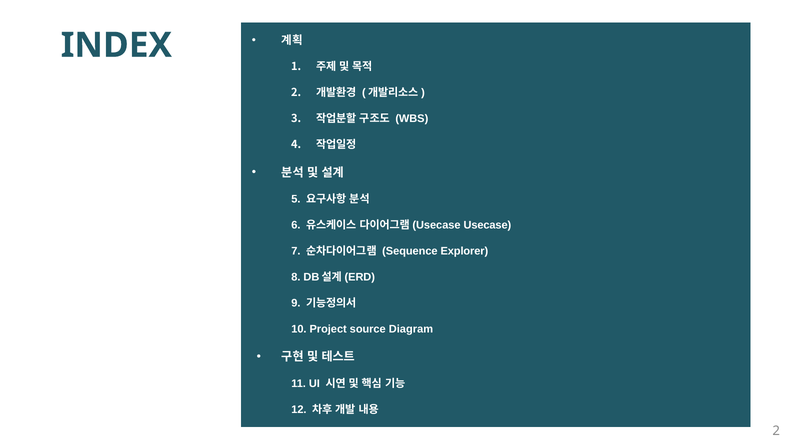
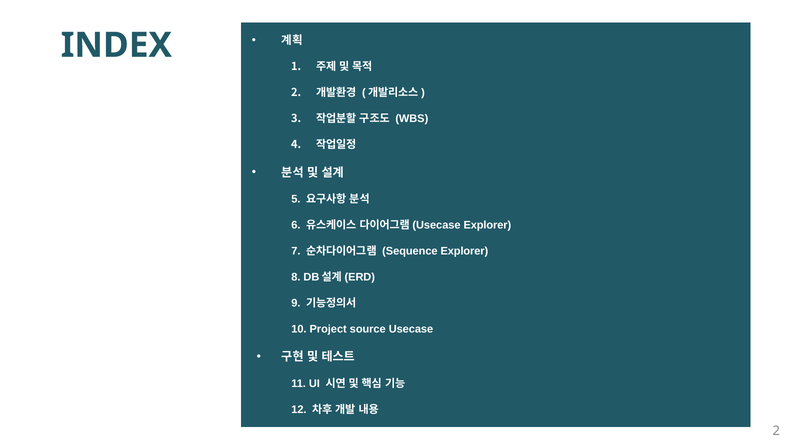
Usecase: Usecase -> Explorer (487, 225)
Diagram: Diagram -> Usecase (411, 329)
